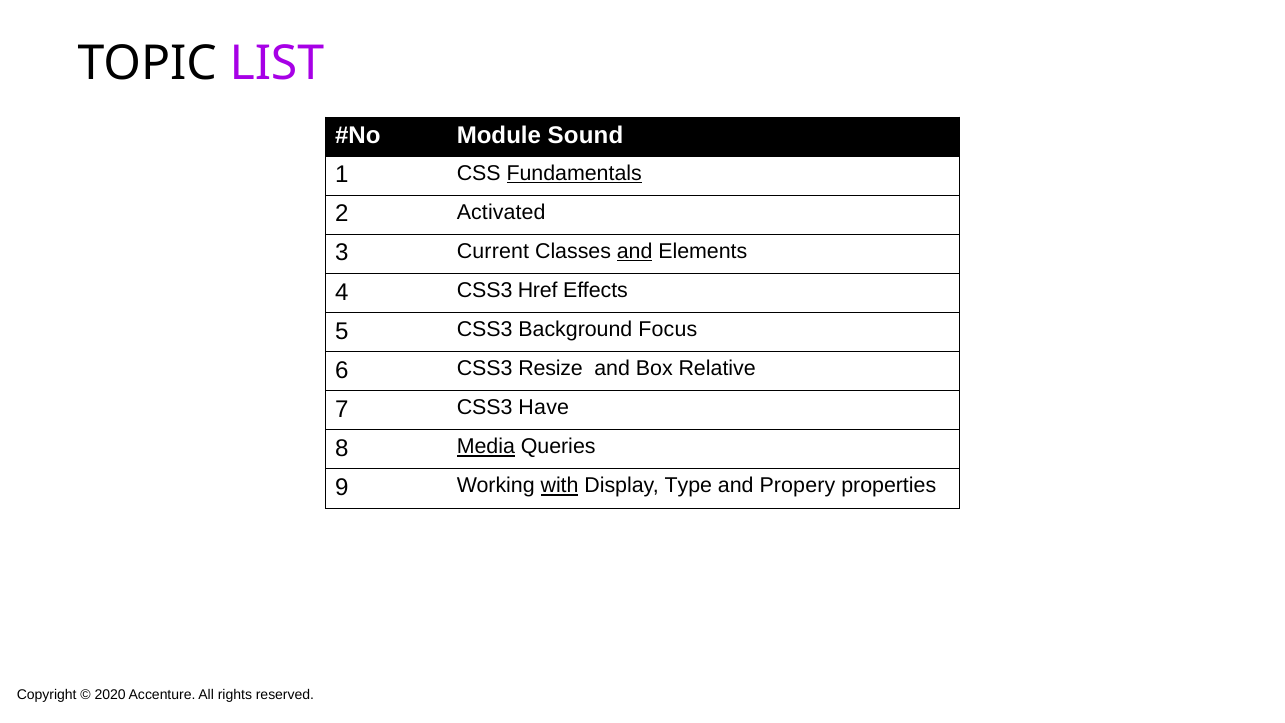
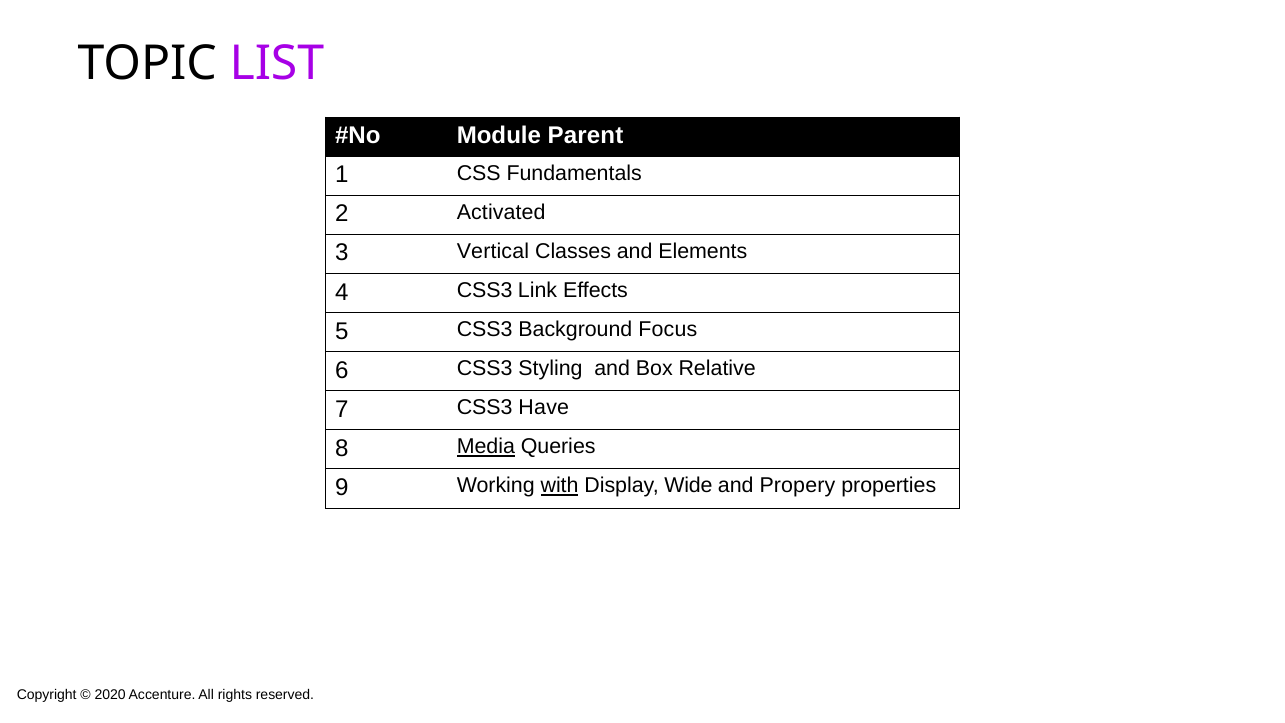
Sound: Sound -> Parent (585, 136)
Fundamentals underline: present -> none (574, 173)
Current: Current -> Vertical (493, 251)
and underline: present -> none (635, 251)
Href: Href -> Link (538, 290)
Resize: Resize -> Styling (550, 368)
Type: Type -> Wide (688, 486)
